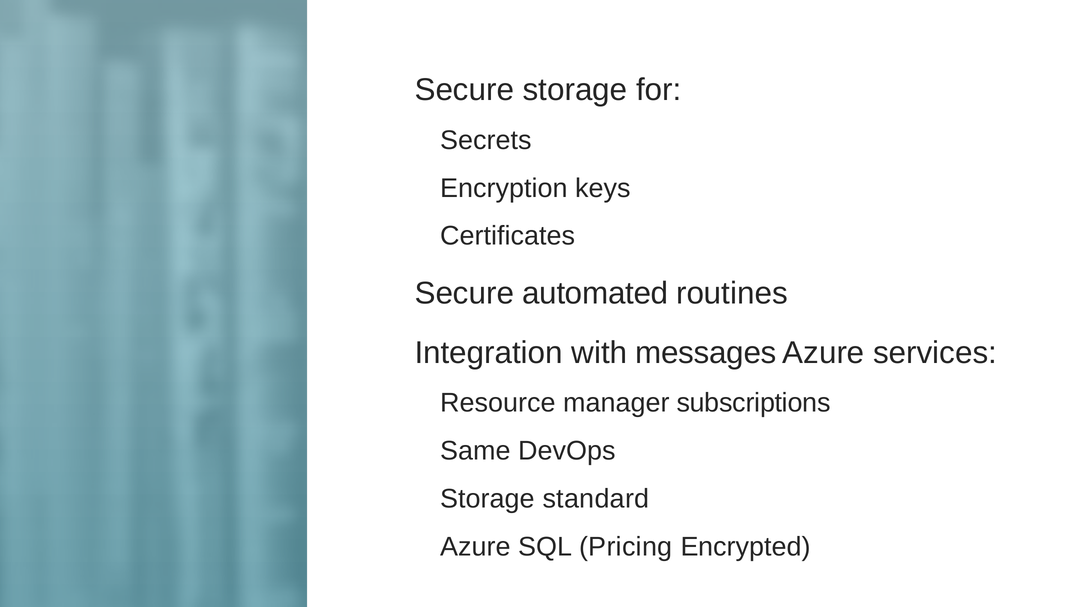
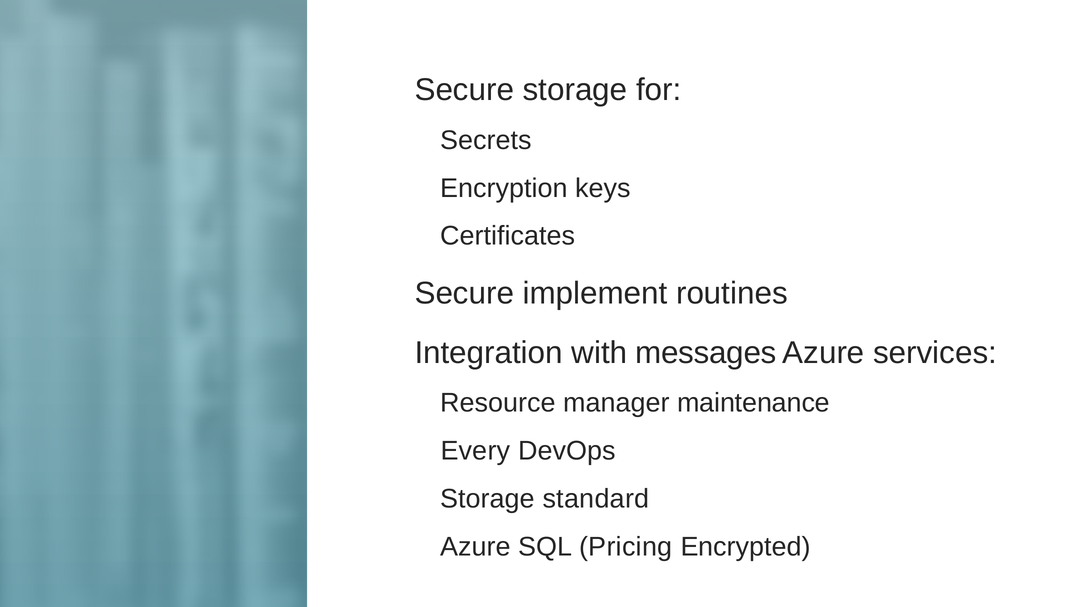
automated: automated -> implement (595, 293)
subscriptions: subscriptions -> maintenance (753, 403)
Same: Same -> Every (475, 451)
